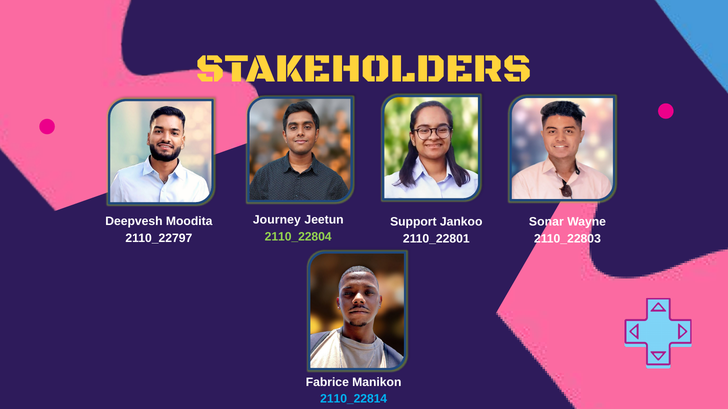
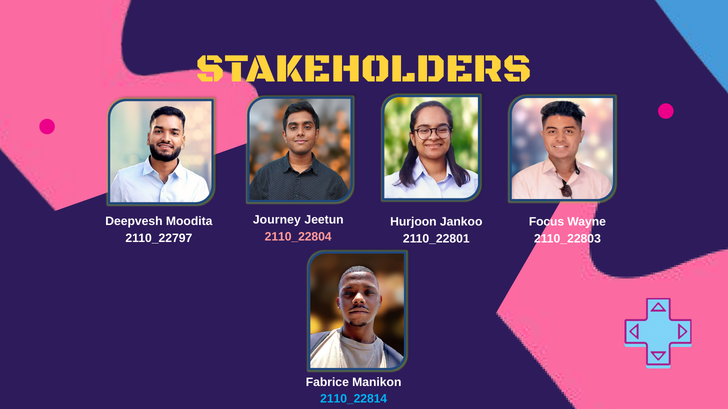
Support: Support -> Hurjoon (413, 222)
Sonar: Sonar -> Focus (547, 222)
2110_22804 colour: light green -> pink (298, 237)
